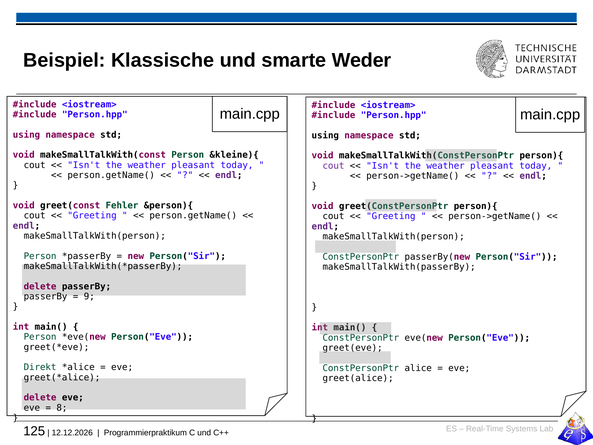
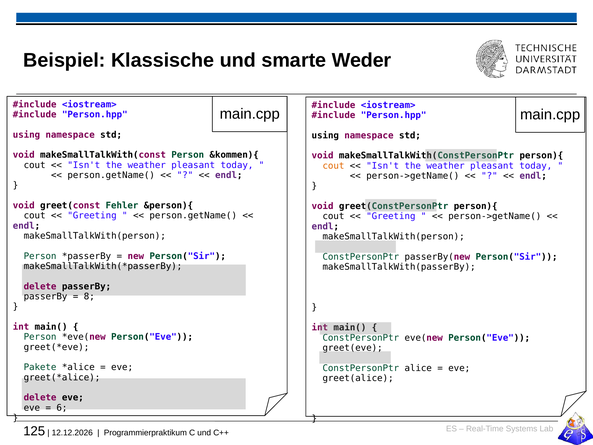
&kleine){: &kleine){ -> &kommen){ (234, 155)
cout colour: purple -> orange (333, 166)
9: 9 -> 8 (89, 296)
Direkt: Direkt -> Pakete (40, 367)
8: 8 -> 6 (62, 408)
